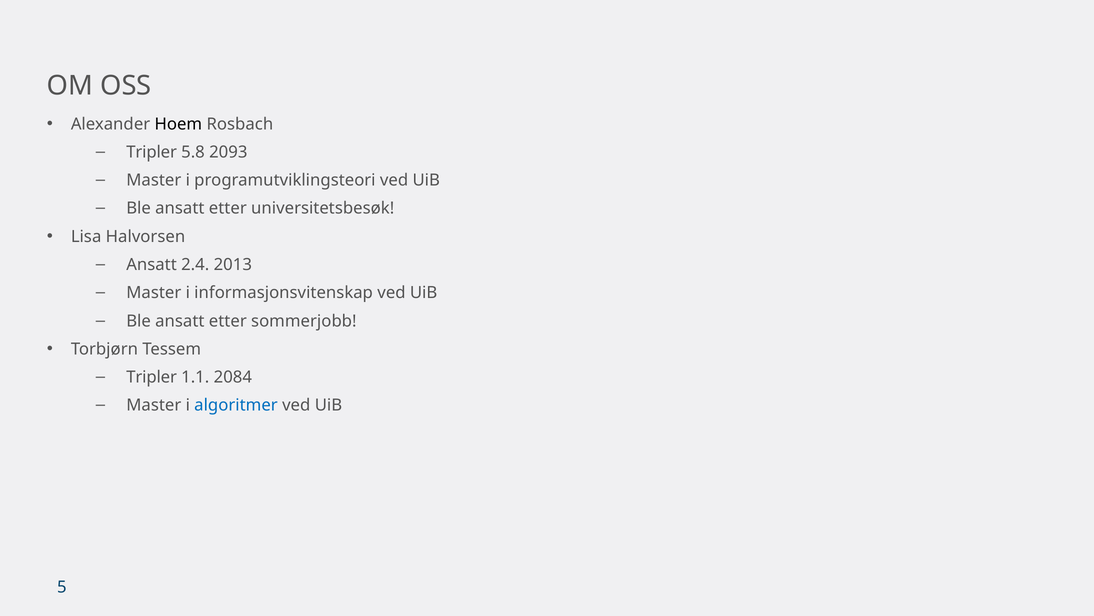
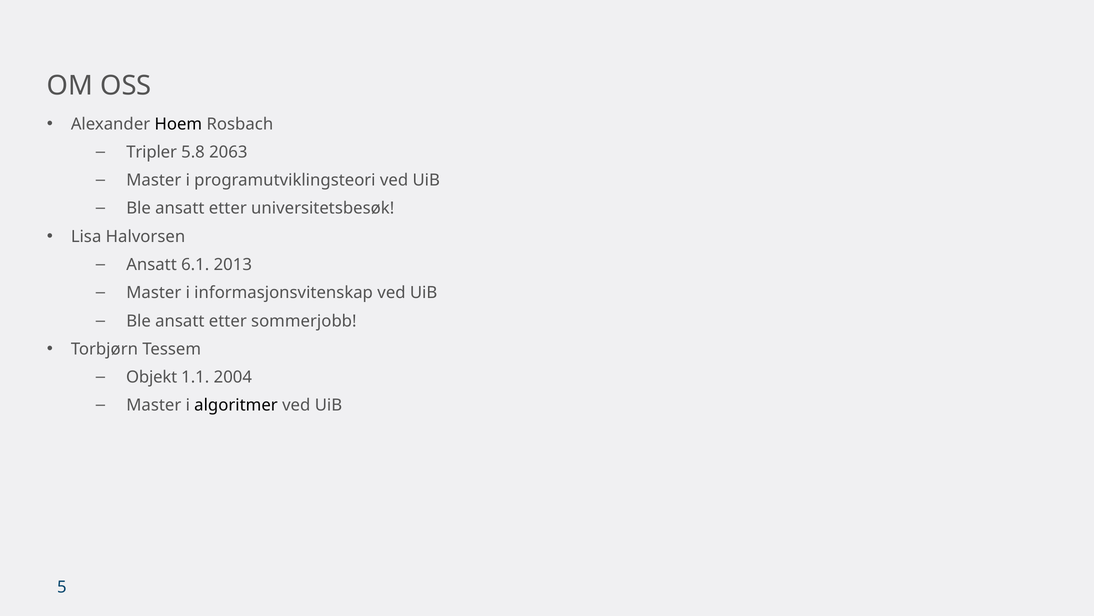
2093: 2093 -> 2063 (228, 152)
2.4: 2.4 -> 6.1 (195, 264)
Tripler: Tripler -> Objekt (152, 377)
2084: 2084 -> 2004 (233, 377)
algoritmer colour: blue -> black (236, 405)
